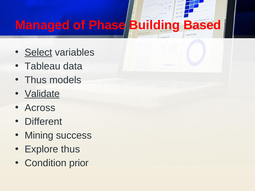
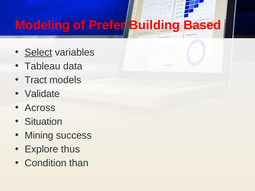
Managed: Managed -> Modeling (42, 25)
Phase: Phase -> Prefer (107, 25)
Thus: Thus -> Tract (36, 80)
Validate underline: present -> none (42, 94)
Different: Different -> Situation (43, 122)
prior: prior -> than (79, 163)
